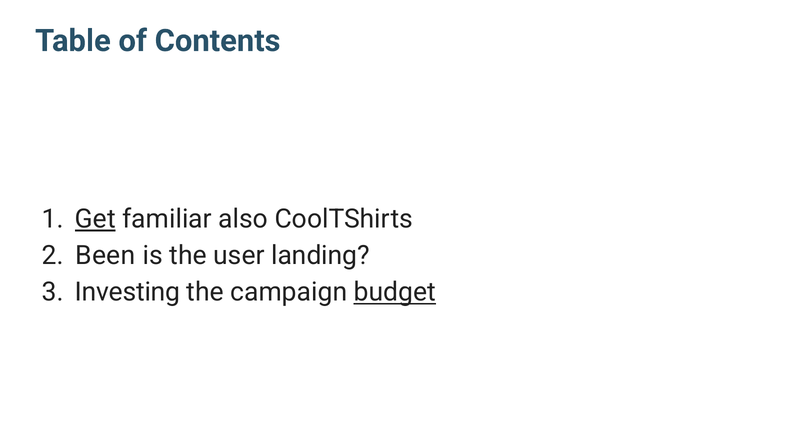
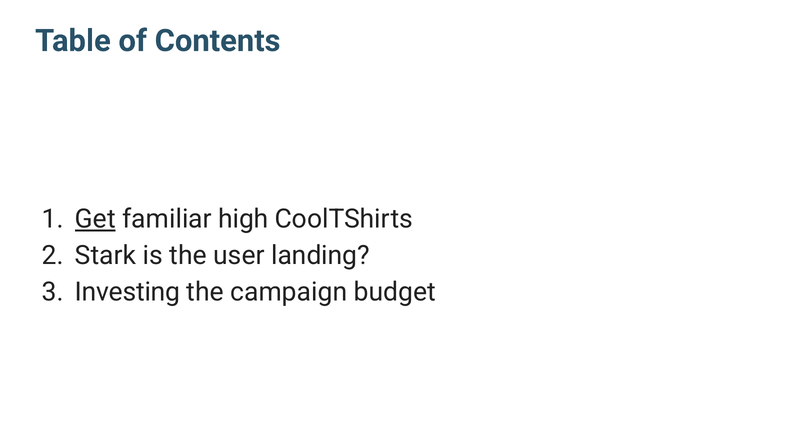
also: also -> high (243, 220)
Been: Been -> Stark (105, 256)
budget underline: present -> none (395, 293)
